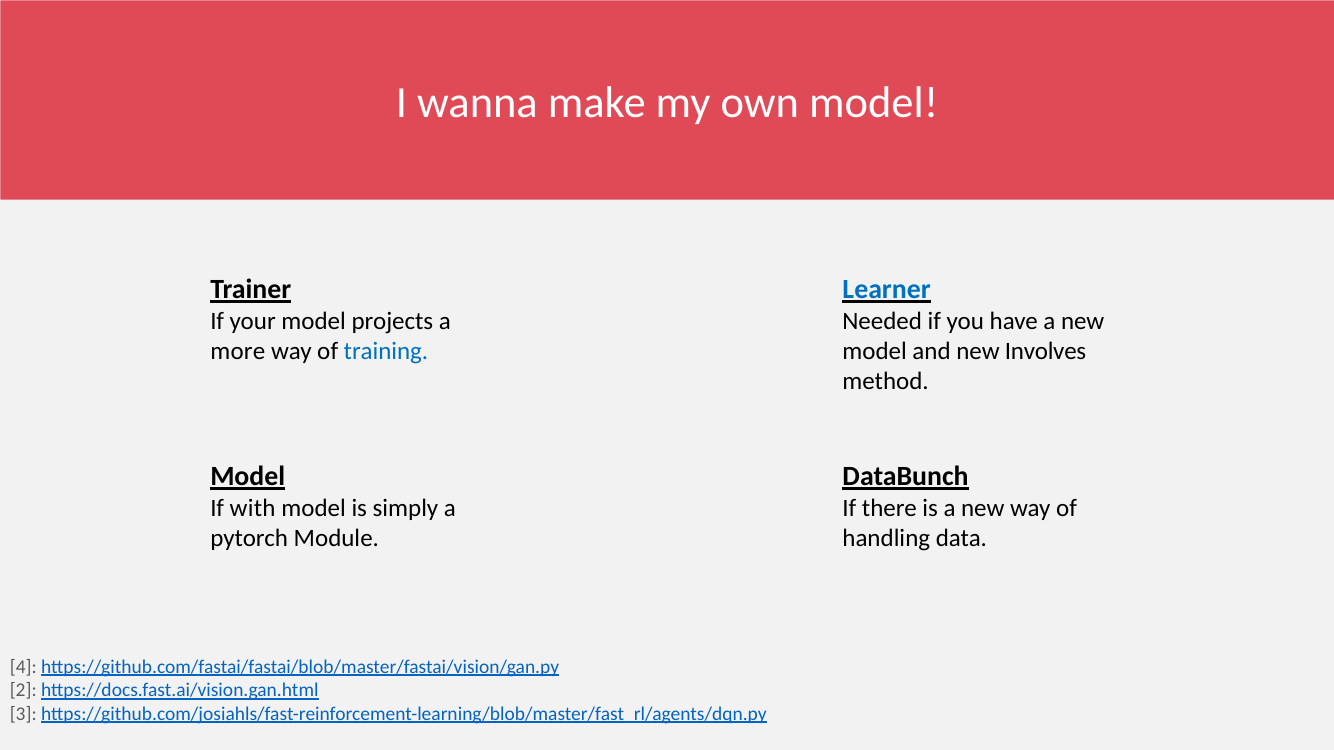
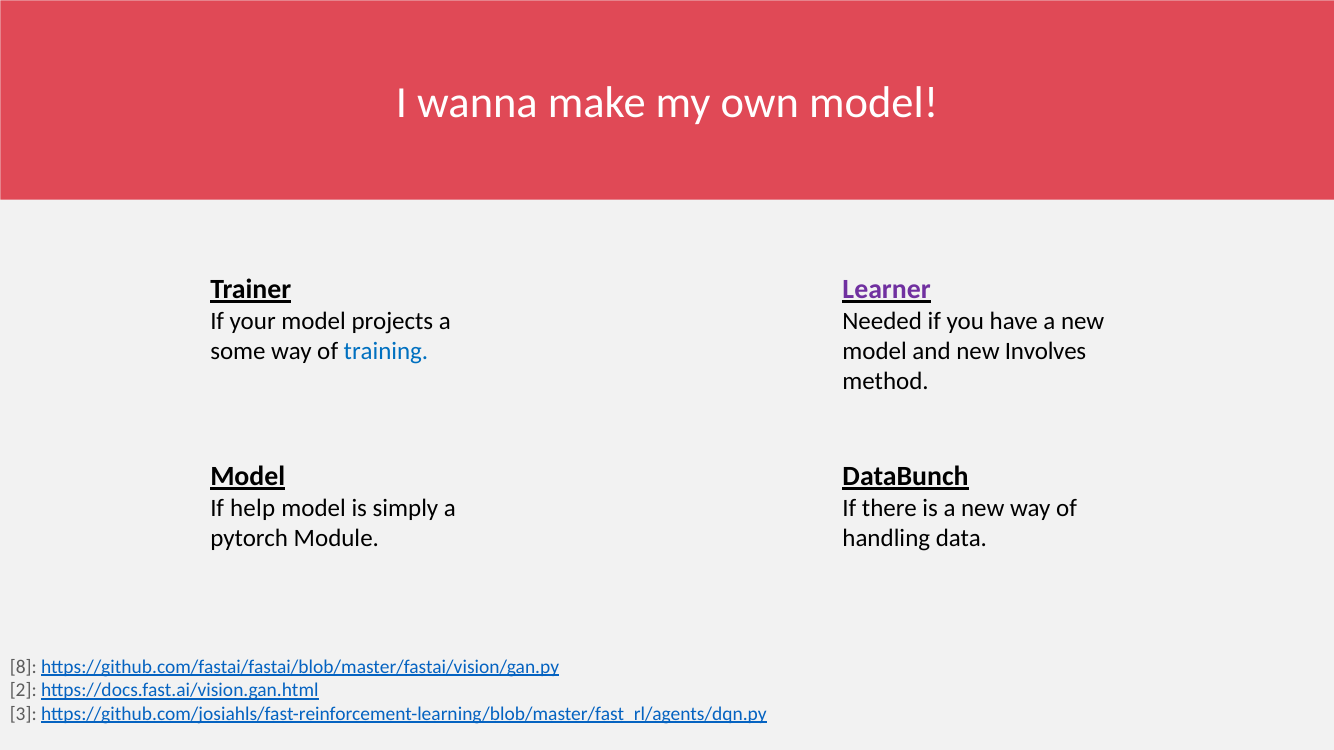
Learner colour: blue -> purple (887, 289)
more: more -> some (238, 351)
with: with -> help (253, 509)
4: 4 -> 8 (23, 667)
